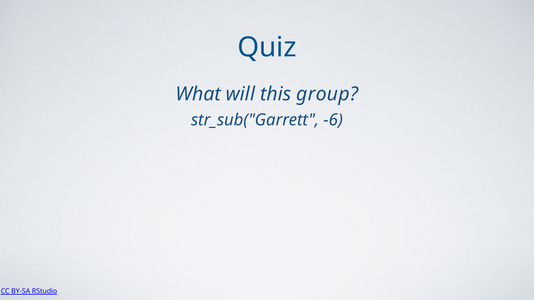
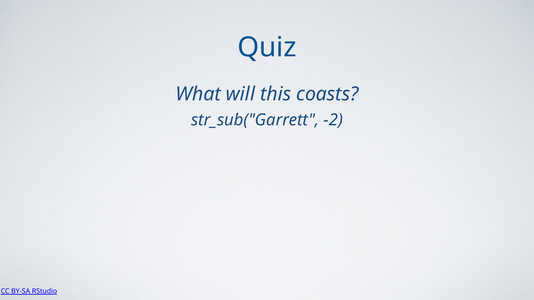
group: group -> coasts (327, 94)
-6: -6 -> -2 (333, 120)
